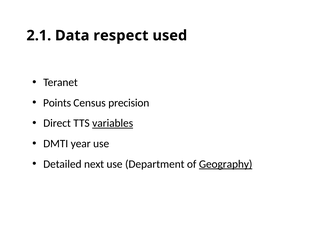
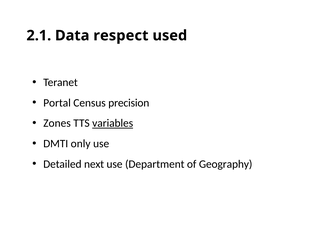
Points: Points -> Portal (57, 103)
Direct: Direct -> Zones (57, 123)
year: year -> only (81, 143)
Geography underline: present -> none (226, 164)
